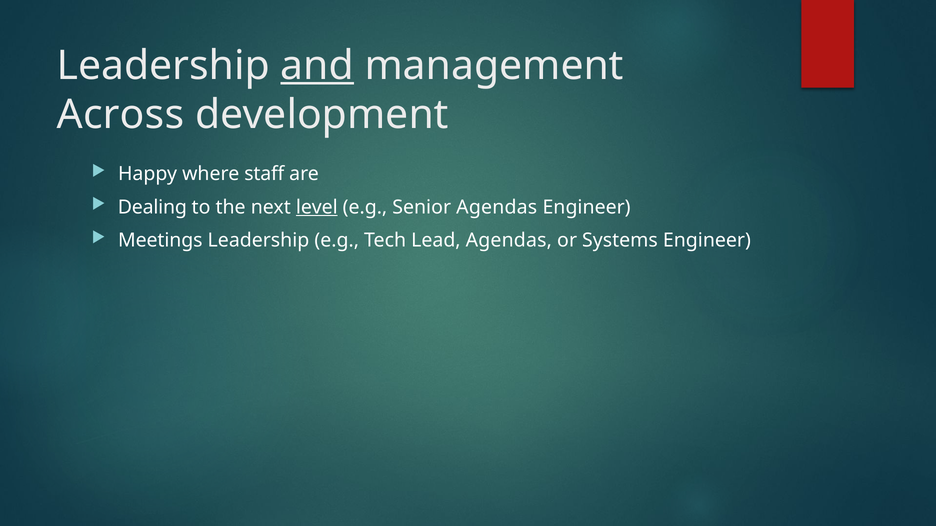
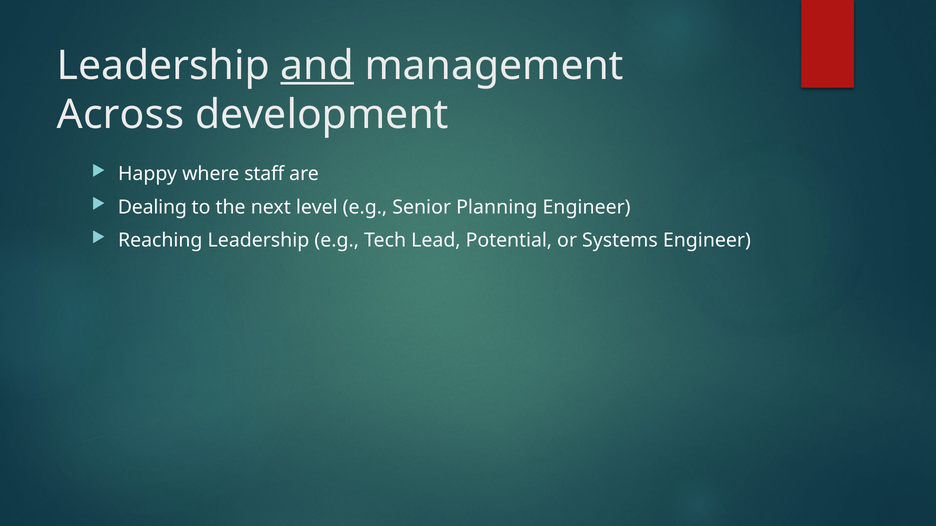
level underline: present -> none (317, 207)
Senior Agendas: Agendas -> Planning (497, 207)
Meetings: Meetings -> Reaching (160, 241)
Lead Agendas: Agendas -> Potential (509, 241)
